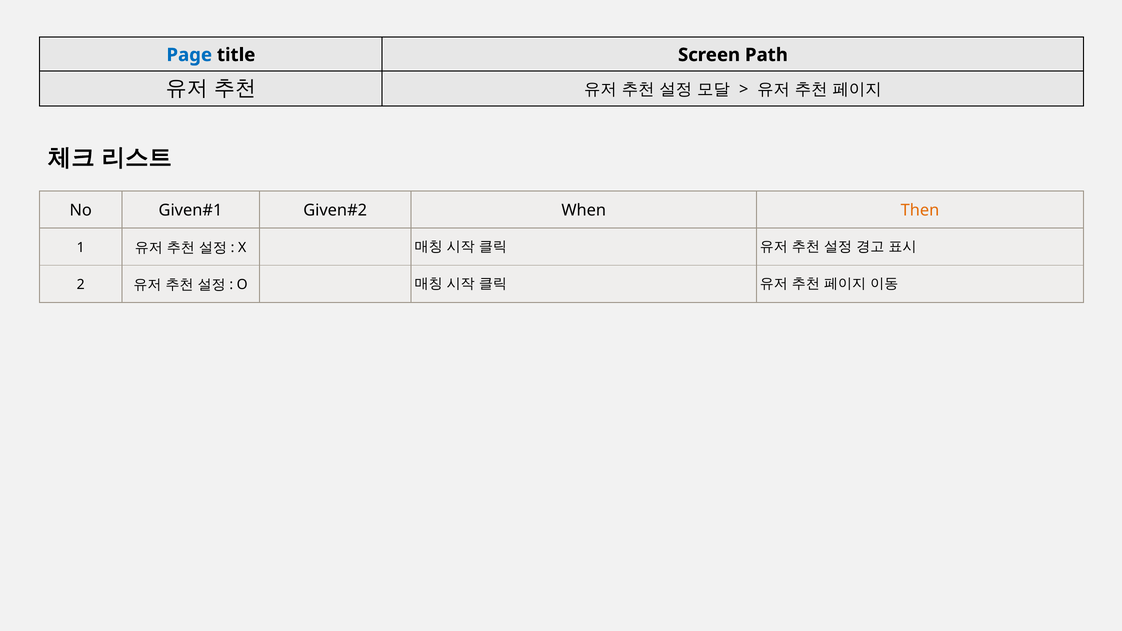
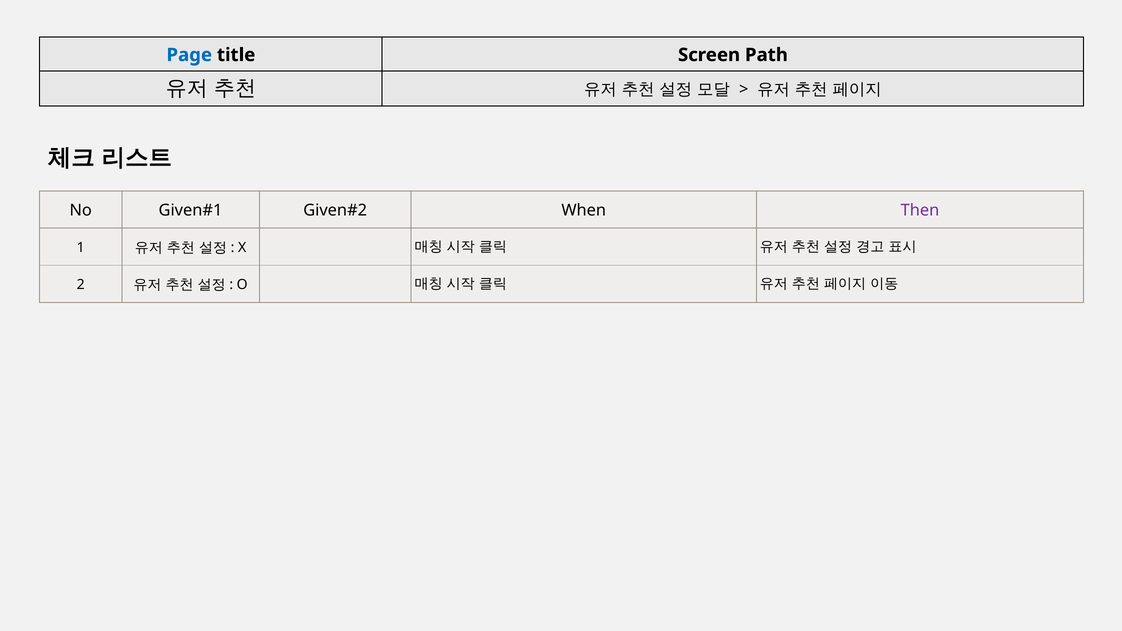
Then colour: orange -> purple (920, 211)
